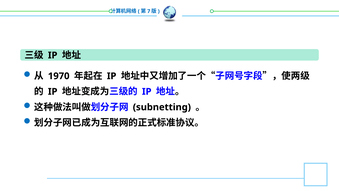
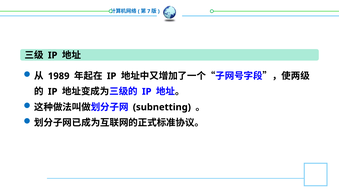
1970: 1970 -> 1989 (59, 76)
